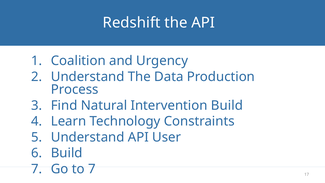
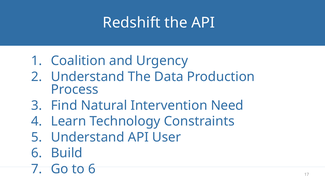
Intervention Build: Build -> Need (227, 105)
to 7: 7 -> 6 (92, 169)
